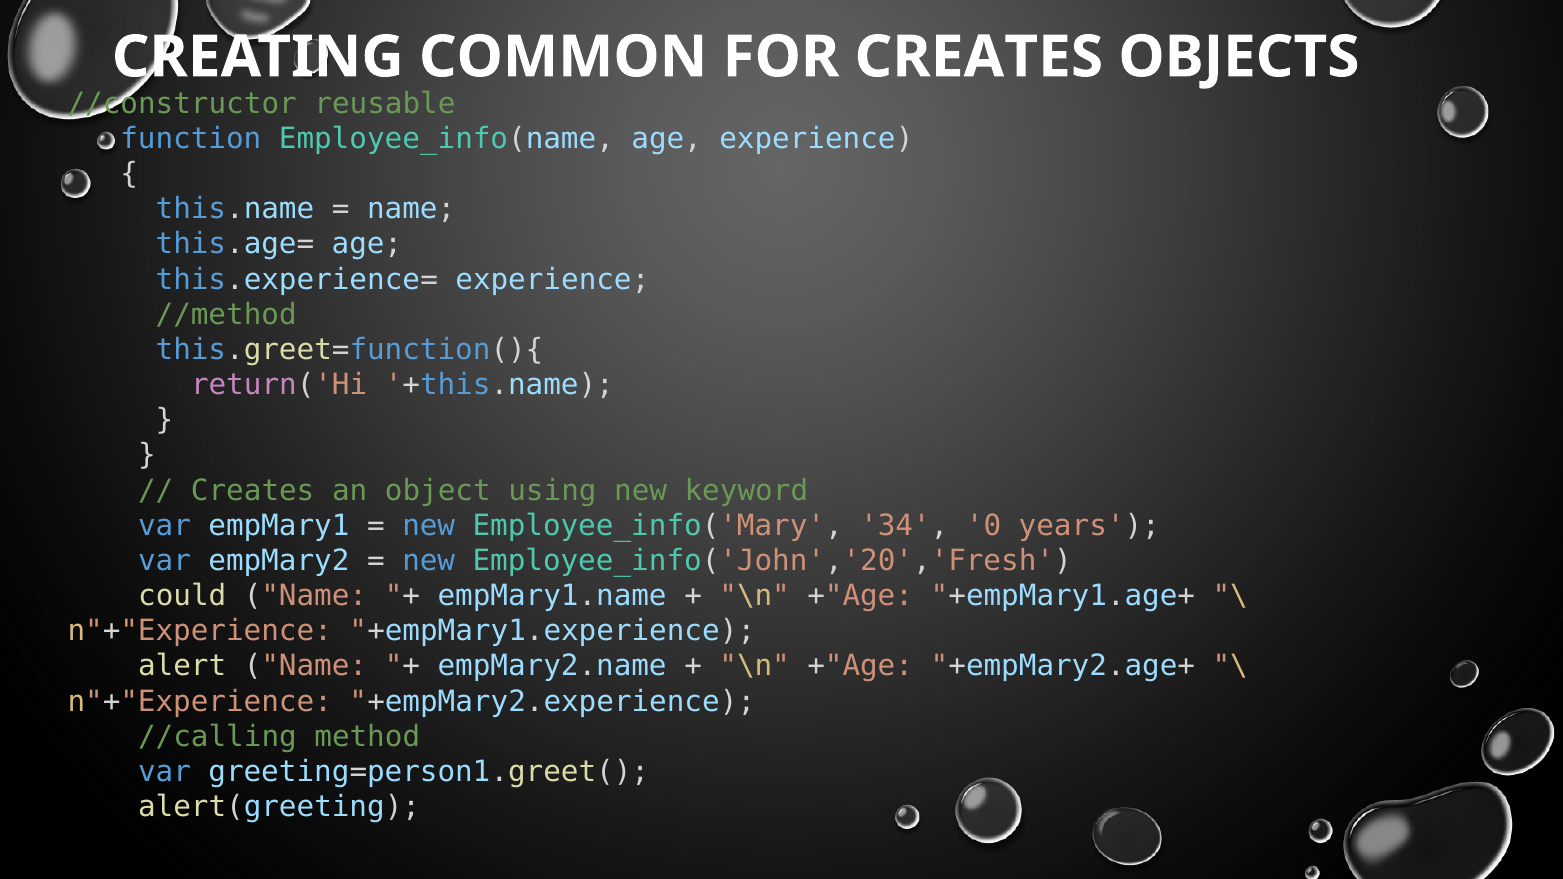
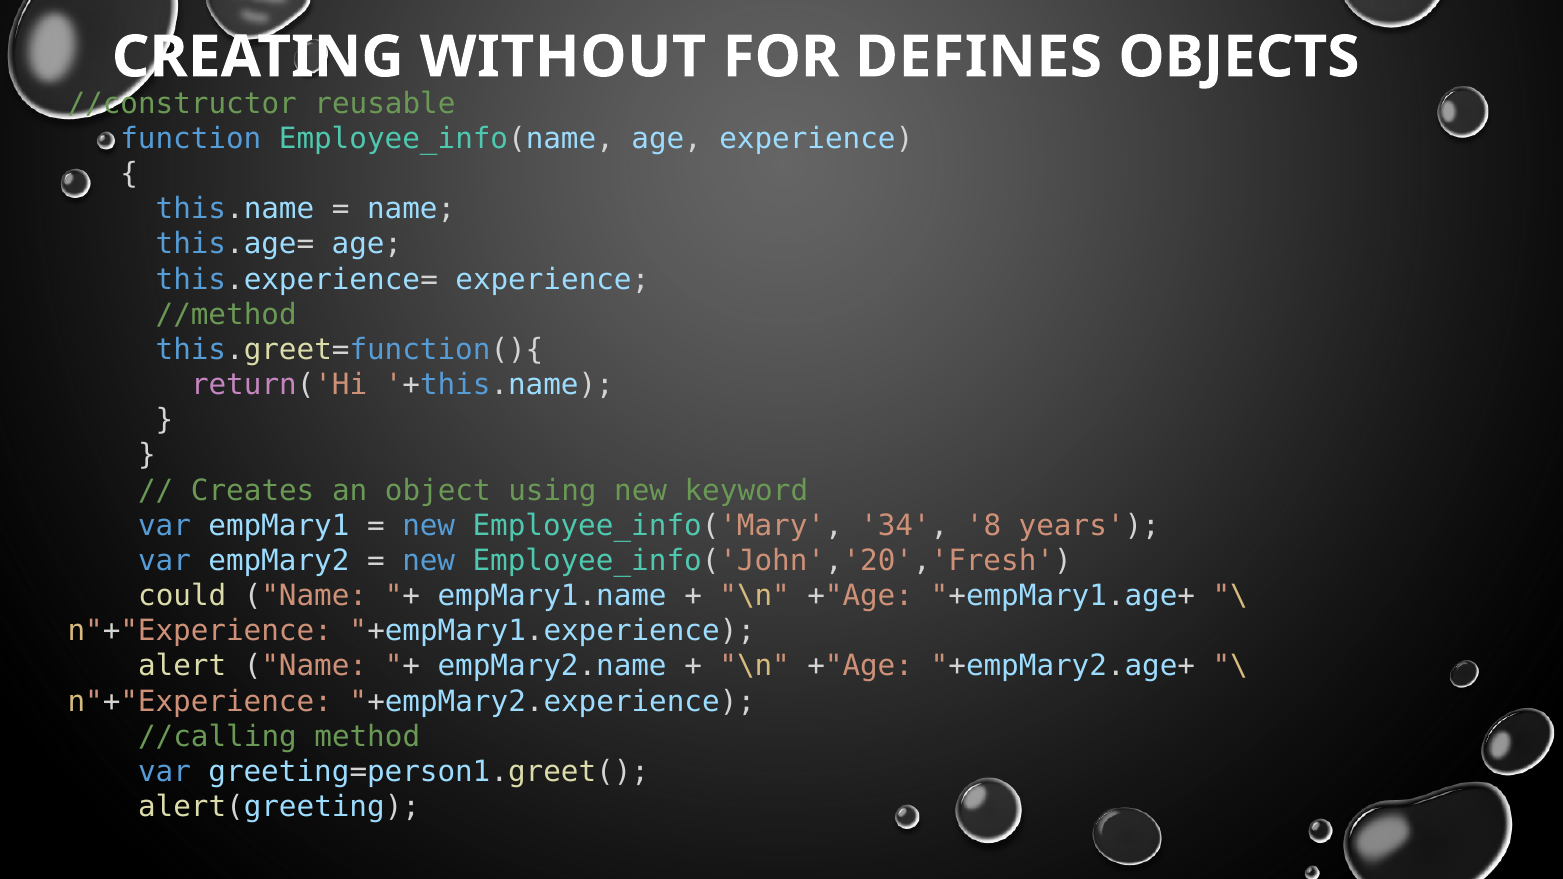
COMMON: COMMON -> WITHOUT (563, 57)
FOR CREATES: CREATES -> DEFINES (979, 57)
0: 0 -> 8 (984, 526)
